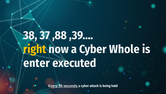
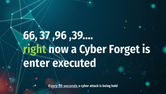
38: 38 -> 66 (30, 35)
,88: ,88 -> ,96 (60, 35)
right colour: yellow -> light green (35, 49)
Whole: Whole -> Forget (124, 49)
